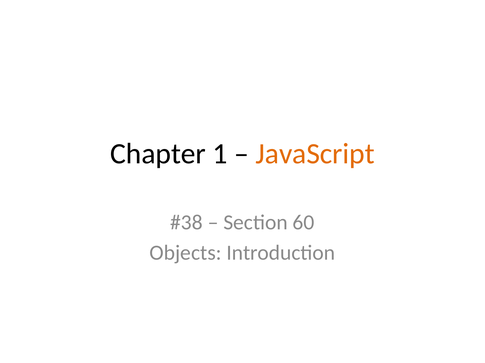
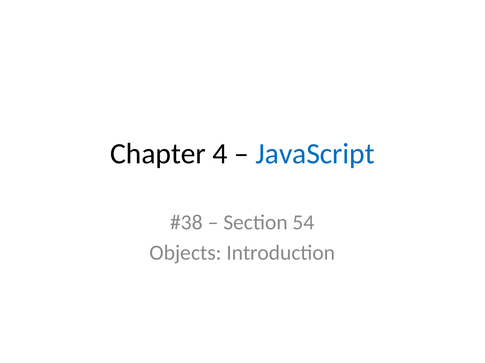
1: 1 -> 4 (220, 154)
JavaScript colour: orange -> blue (315, 154)
60: 60 -> 54 (304, 223)
